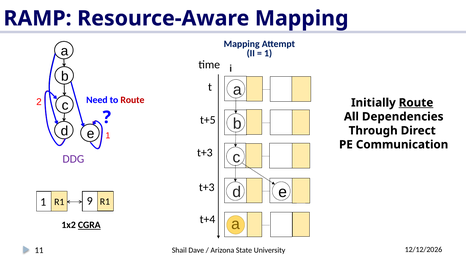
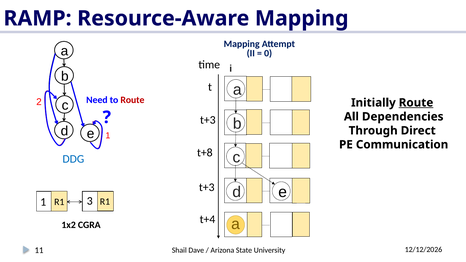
1: 1 -> 0 (268, 53)
t+5: t+5 -> t+3 (208, 120)
t+3: t+3 -> t+8 (205, 153)
DDG colour: purple -> blue (73, 159)
9: 9 -> 3 (90, 201)
CGRA underline: present -> none (89, 225)
